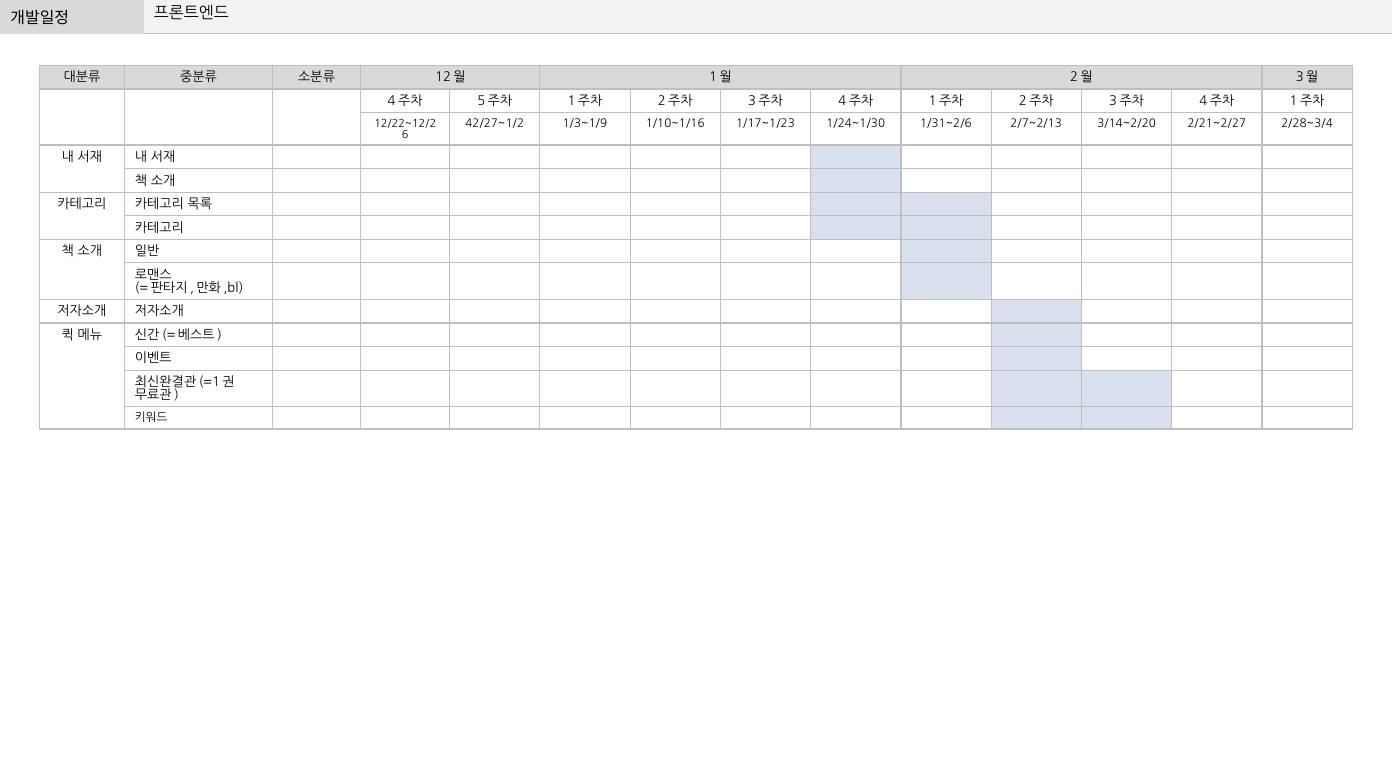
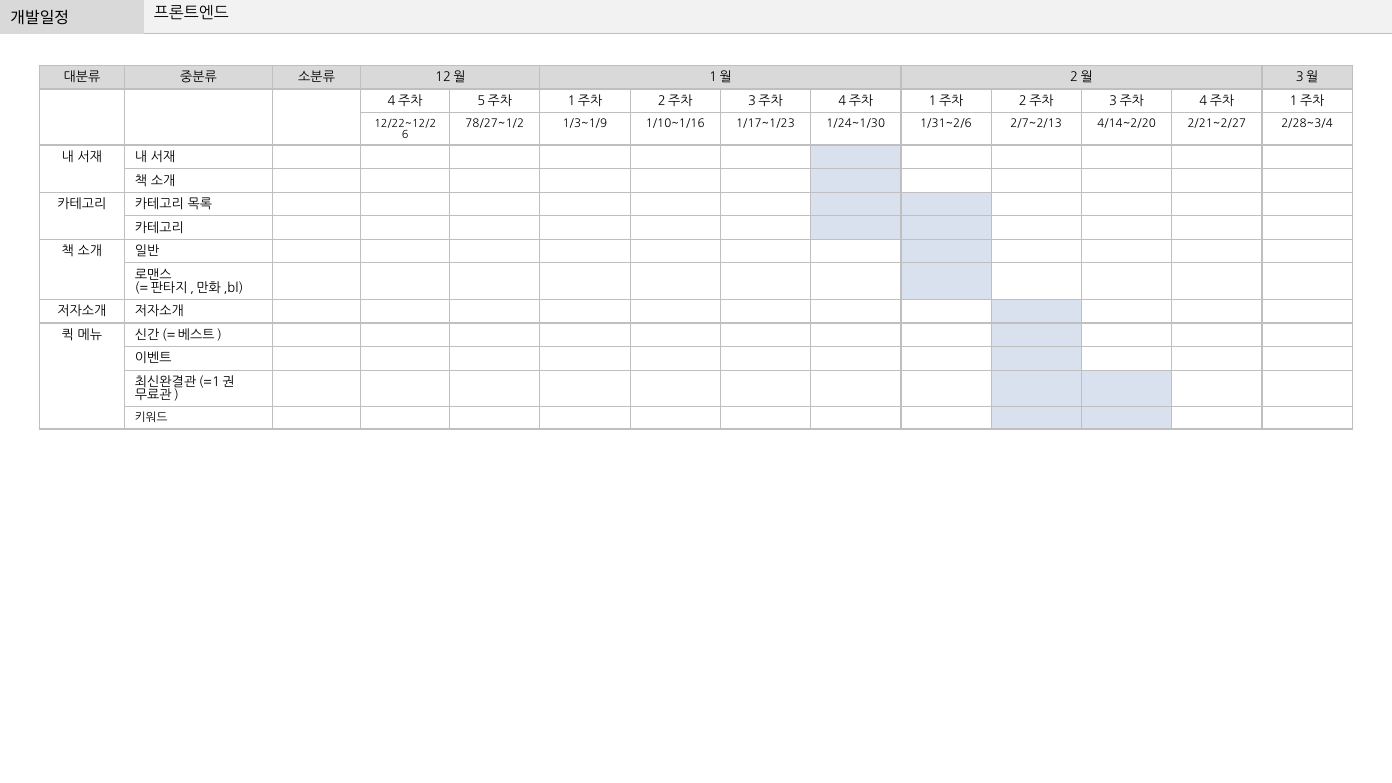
42/27~1/2: 42/27~1/2 -> 78/27~1/2 (495, 124)
3/14~2/20: 3/14~2/20 -> 4/14~2/20 (1127, 124)
